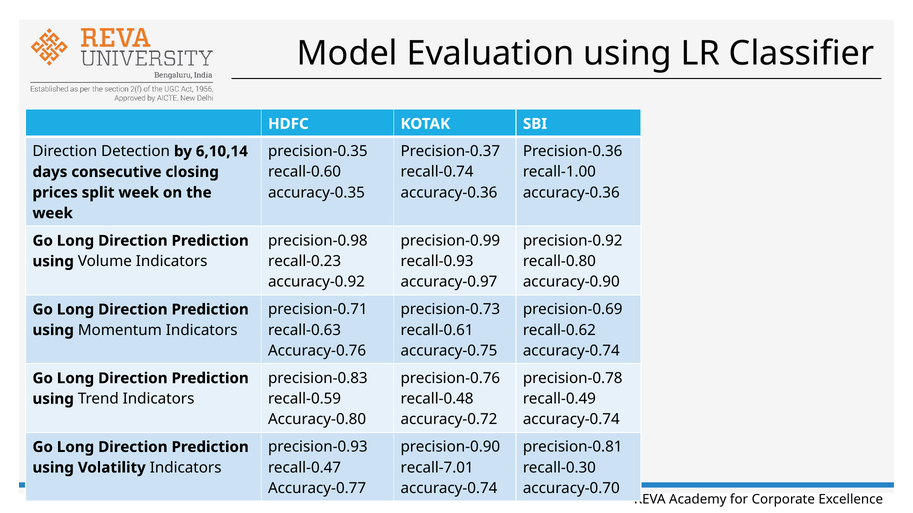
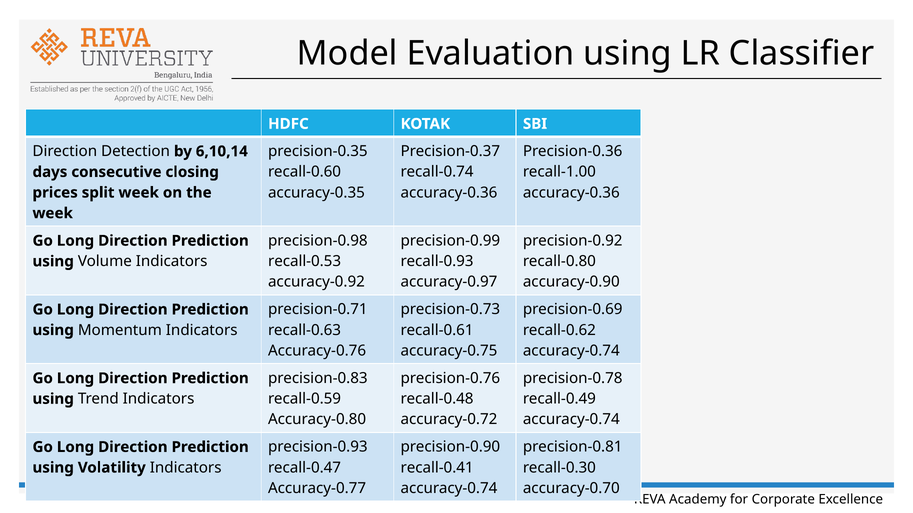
recall-0.23: recall-0.23 -> recall-0.53 (305, 262)
recall-7.01: recall-7.01 -> recall-0.41 (437, 468)
